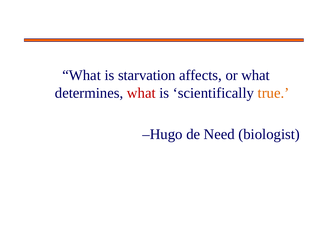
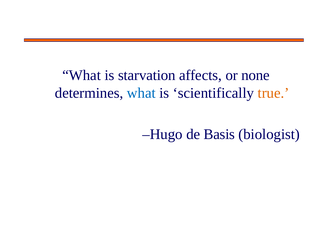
or what: what -> none (256, 75)
what colour: red -> blue (141, 93)
Need: Need -> Basis (219, 134)
